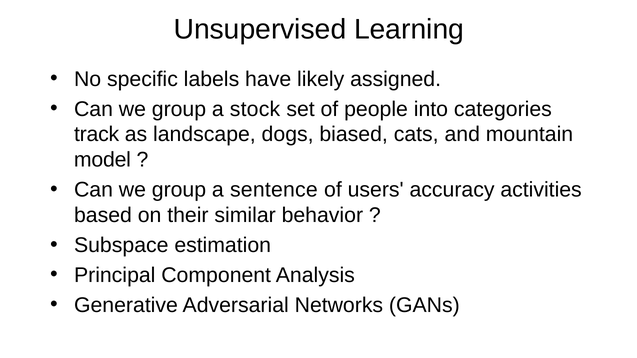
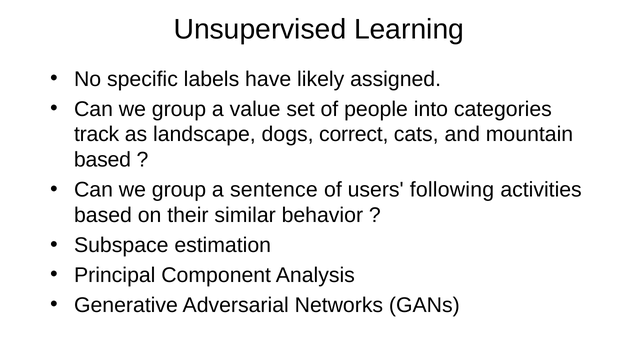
stock: stock -> value (255, 109)
biased: biased -> correct (354, 135)
model: model -> based (102, 160)
accuracy: accuracy -> following (452, 190)
